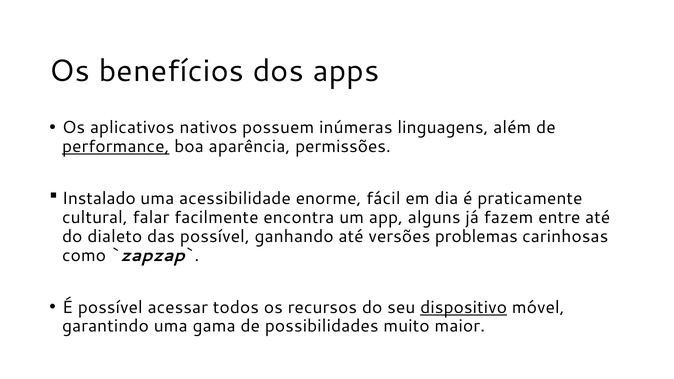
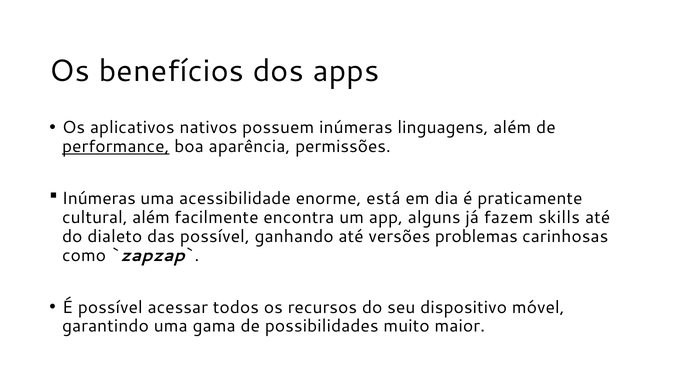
Instalado: Instalado -> Inúmeras (99, 199)
fácil: fácil -> está (383, 199)
cultural falar: falar -> além (151, 218)
entre: entre -> skills (559, 218)
dispositivo underline: present -> none (464, 307)
